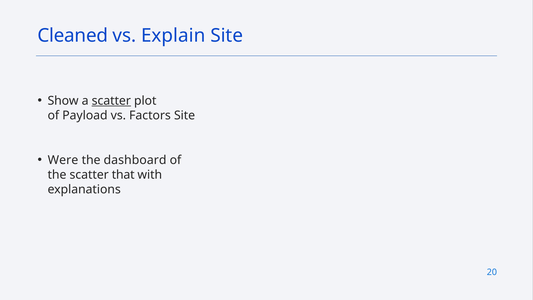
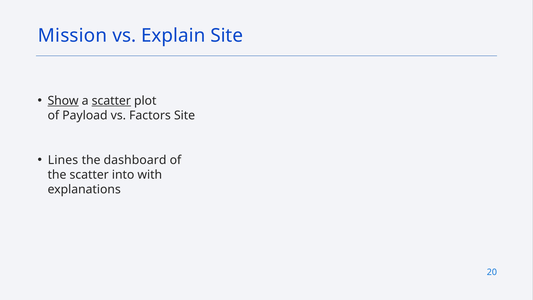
Cleaned: Cleaned -> Mission (73, 36)
Show underline: none -> present (63, 101)
Were: Were -> Lines (63, 160)
that: that -> into (123, 175)
